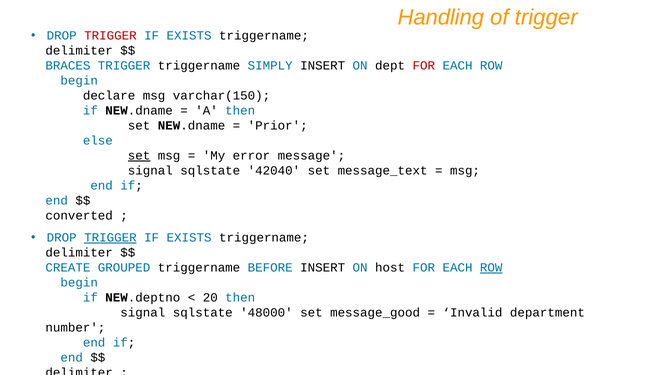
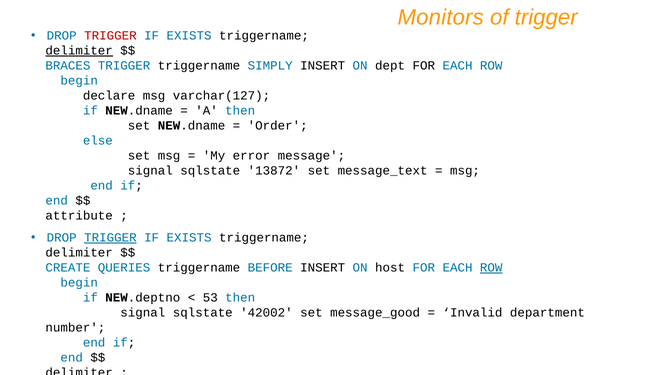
Handling: Handling -> Monitors (441, 17)
delimiter underline: none -> present (79, 51)
FOR colour: red -> black (424, 66)
varchar(150: varchar(150 -> varchar(127 (221, 96)
Prior: Prior -> Order (278, 126)
set underline: present -> none (139, 156)
42040: 42040 -> 13872 (274, 171)
converted: converted -> attribute (79, 216)
GROUPED: GROUPED -> QUERIES (124, 267)
20: 20 -> 53 (210, 297)
48000: 48000 -> 42002 (266, 312)
